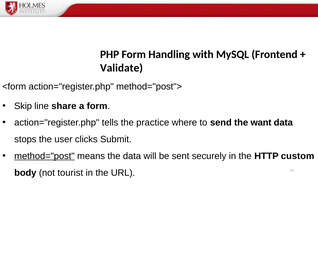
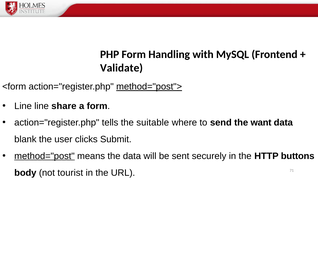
method="post"> underline: none -> present (149, 87)
Skip: Skip -> Line (23, 106)
practice: practice -> suitable (153, 123)
stops: stops -> blank (25, 140)
custom: custom -> buttons (298, 156)
